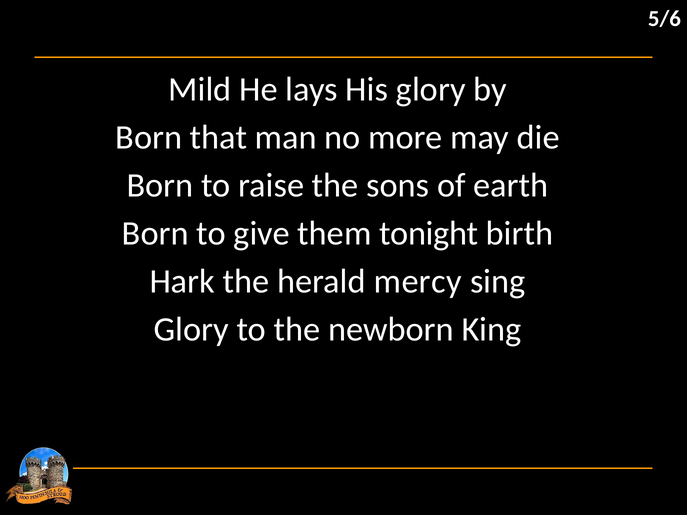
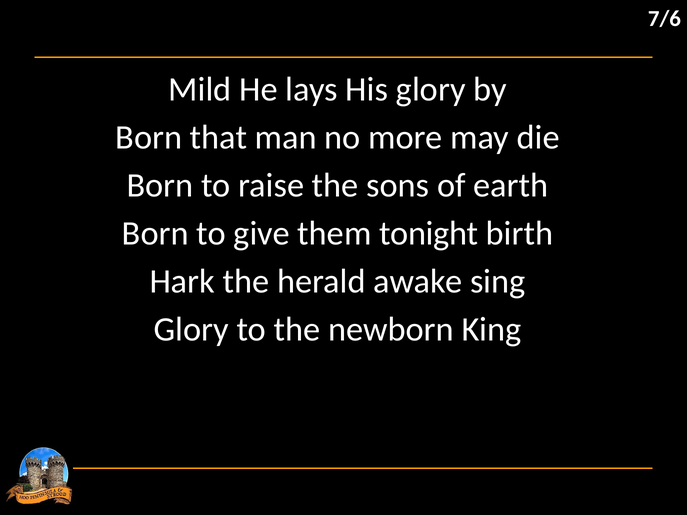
5/6: 5/6 -> 7/6 (664, 19)
mercy: mercy -> awake (418, 282)
